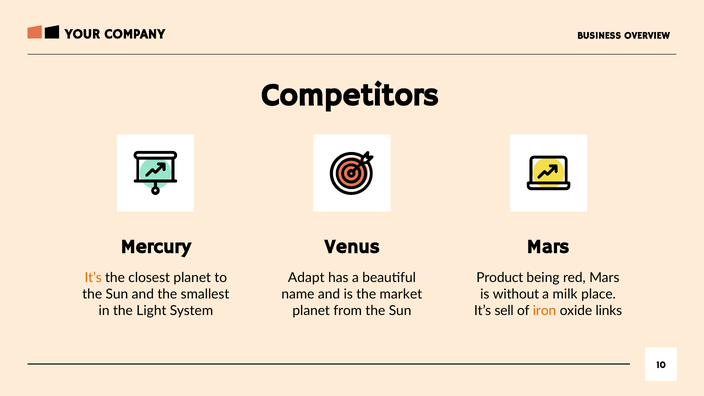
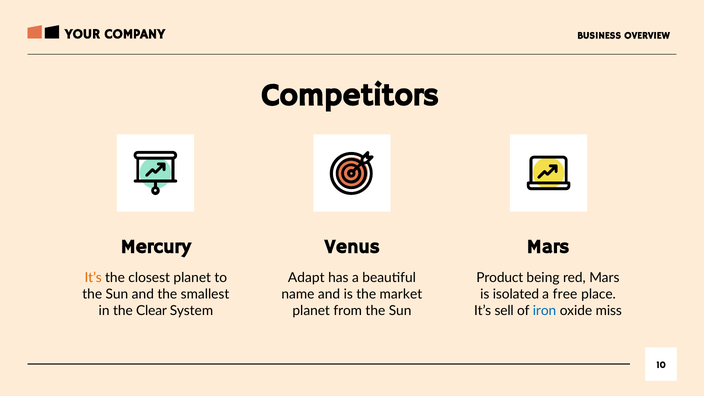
without: without -> isolated (516, 294)
milk: milk -> free (565, 294)
Light: Light -> Clear (151, 311)
iron colour: orange -> blue (545, 311)
links: links -> miss (609, 311)
